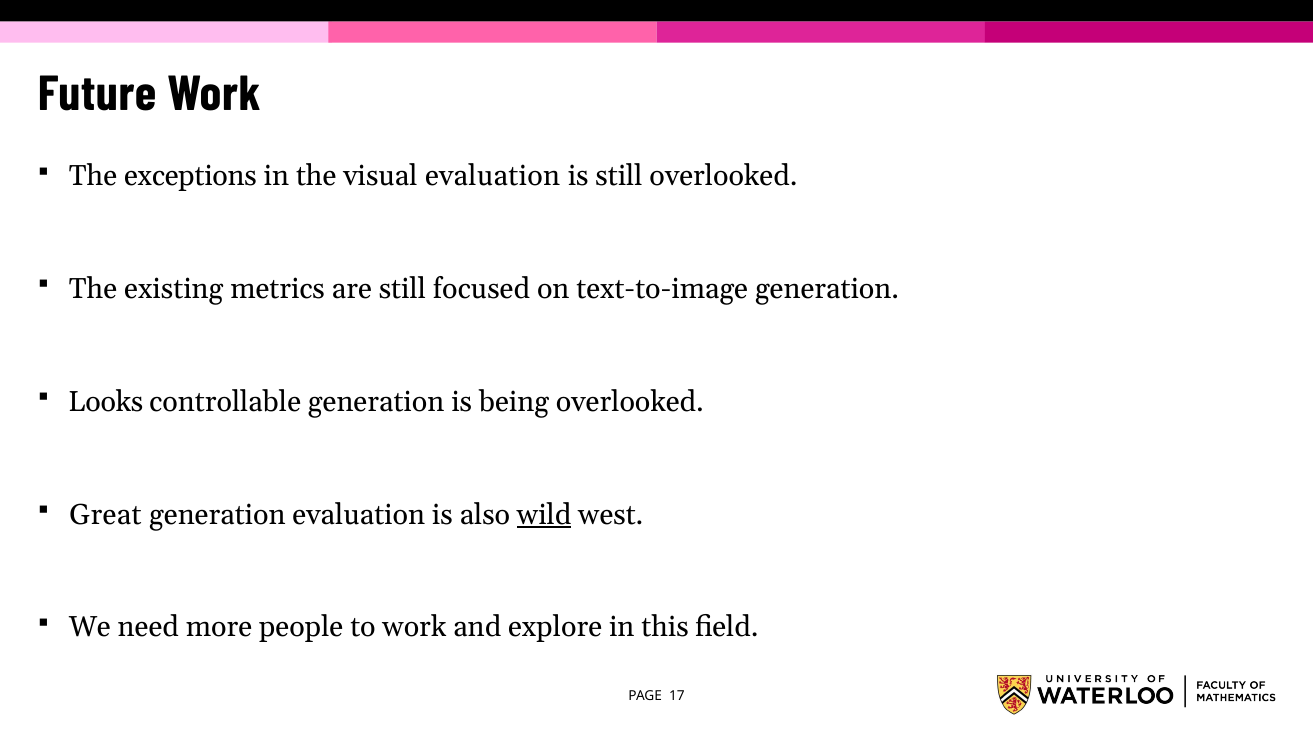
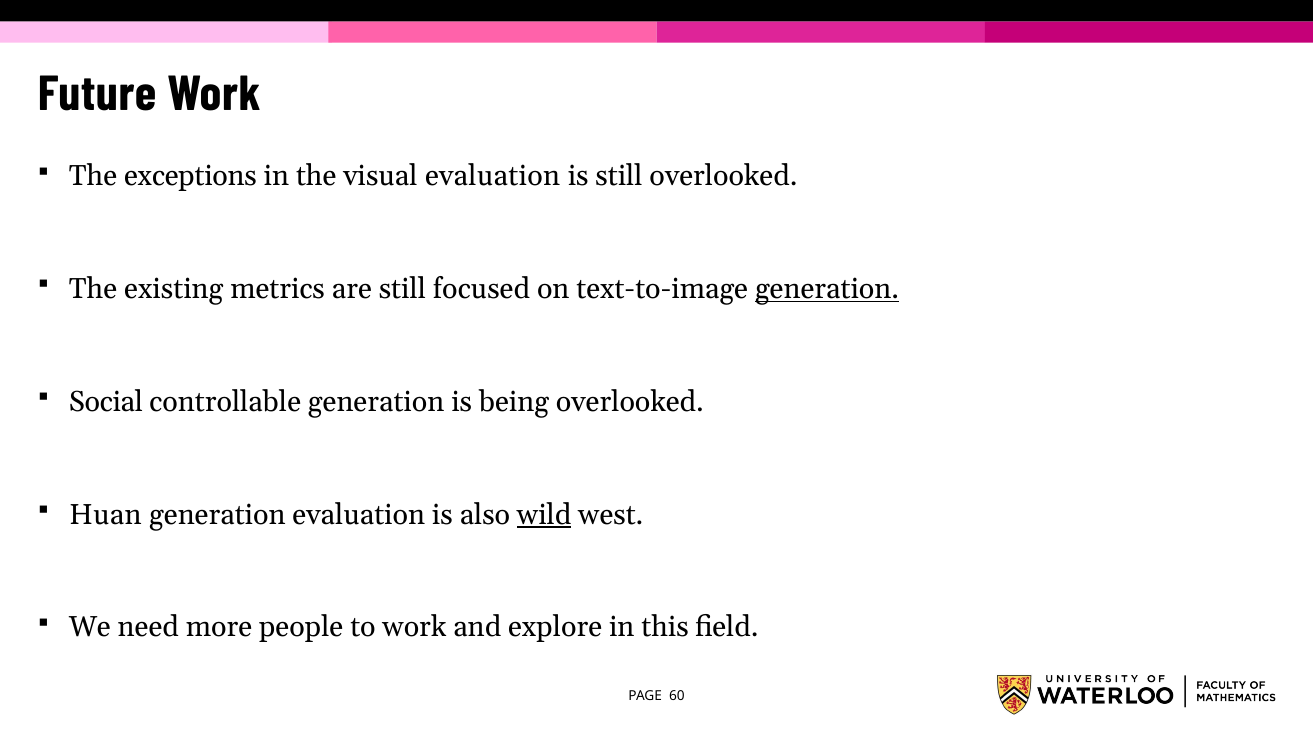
generation underline: none -> present (827, 289)
Looks: Looks -> Social (106, 402)
Great: Great -> Huan (105, 514)
17: 17 -> 60 (677, 696)
